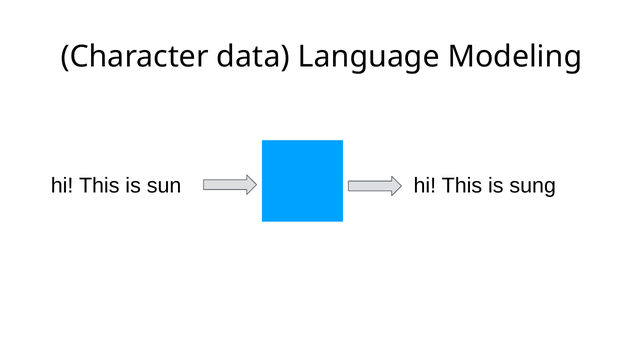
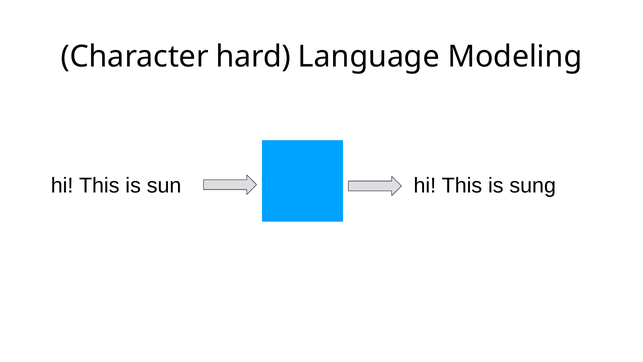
data: data -> hard (253, 57)
